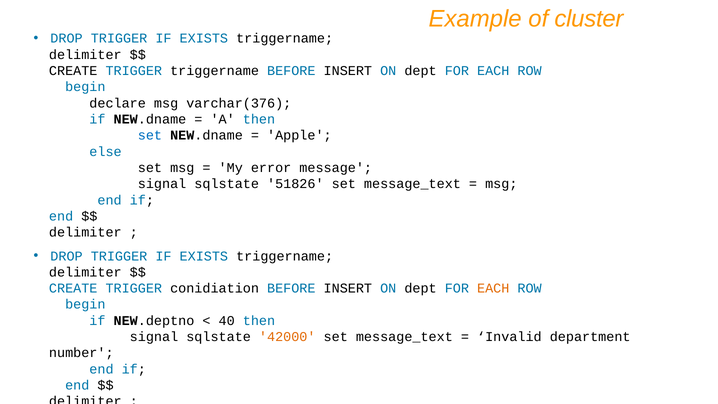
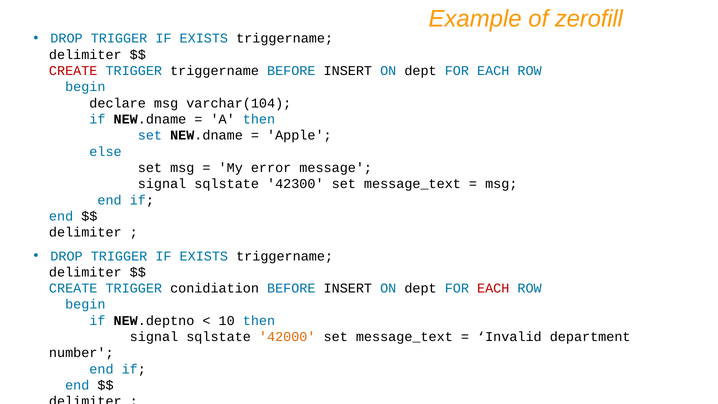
cluster: cluster -> zerofill (589, 19)
CREATE colour: black -> red (73, 71)
varchar(376: varchar(376 -> varchar(104 (239, 103)
51826: 51826 -> 42300 (295, 184)
EACH colour: orange -> red (493, 288)
40: 40 -> 10 (227, 321)
